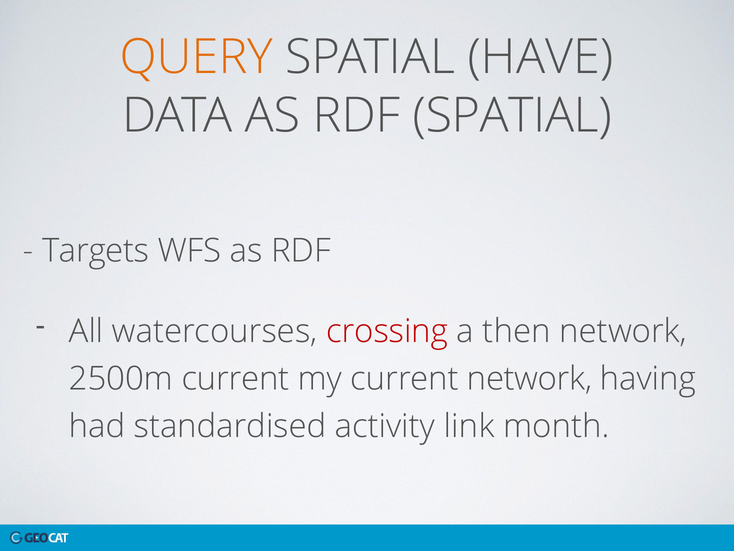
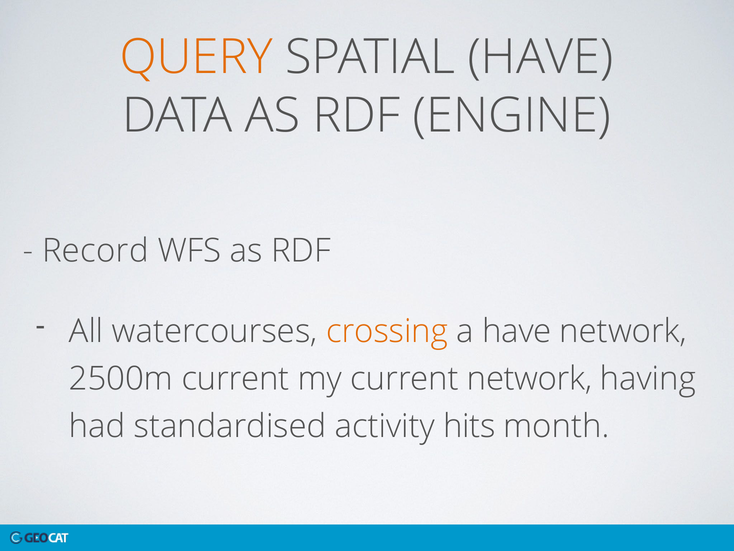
RDF SPATIAL: SPATIAL -> ENGINE (512, 116)
Targets: Targets -> Record (95, 250)
crossing colour: red -> orange (387, 331)
a then: then -> have (517, 331)
link: link -> hits (469, 426)
